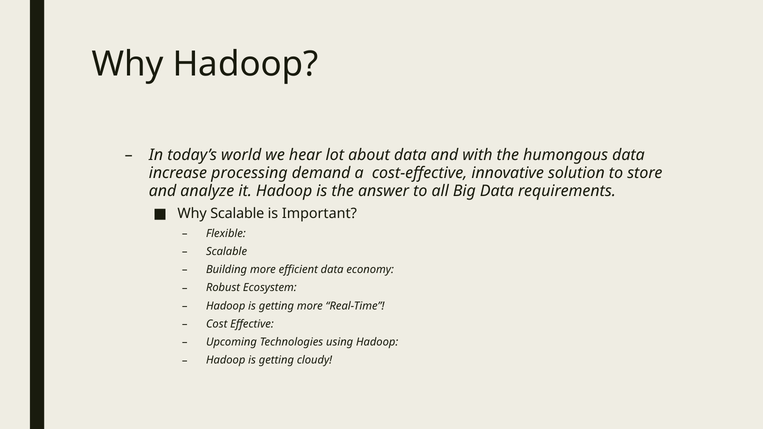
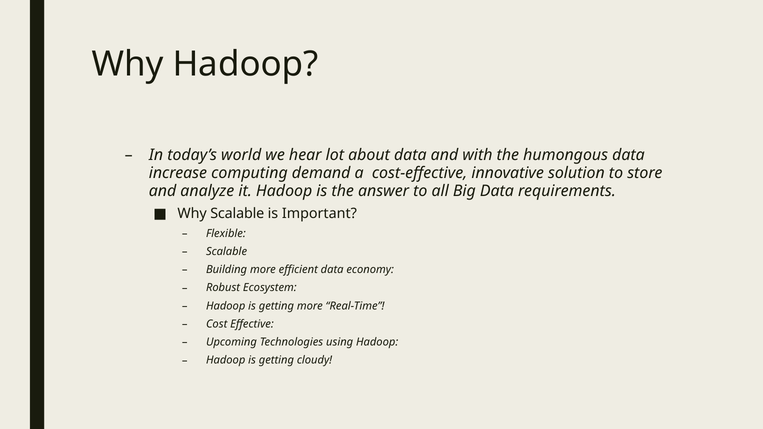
processing: processing -> computing (249, 173)
